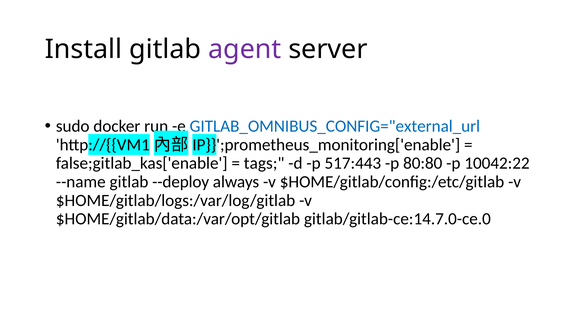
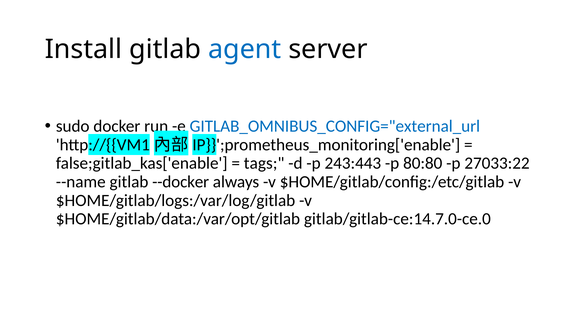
agent colour: purple -> blue (245, 49)
517:443: 517:443 -> 243:443 (353, 163)
10042:22: 10042:22 -> 27033:22 (497, 163)
--deploy: --deploy -> --docker (181, 182)
